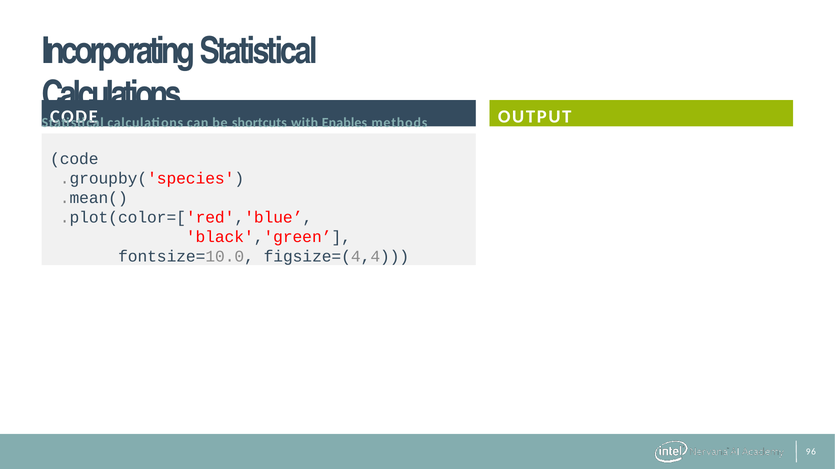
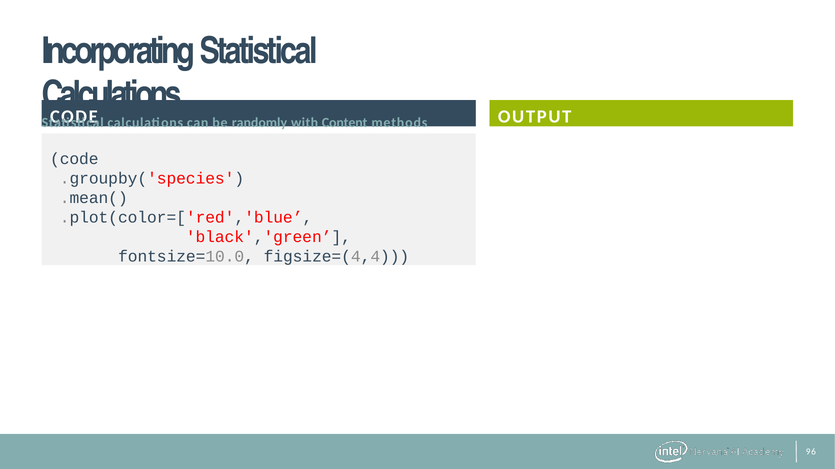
shortcuts: shortcuts -> randomly (259, 123)
Enables: Enables -> Content (345, 123)
